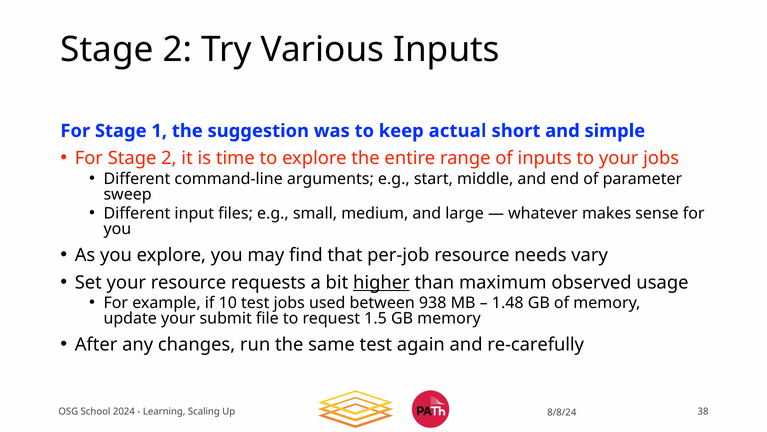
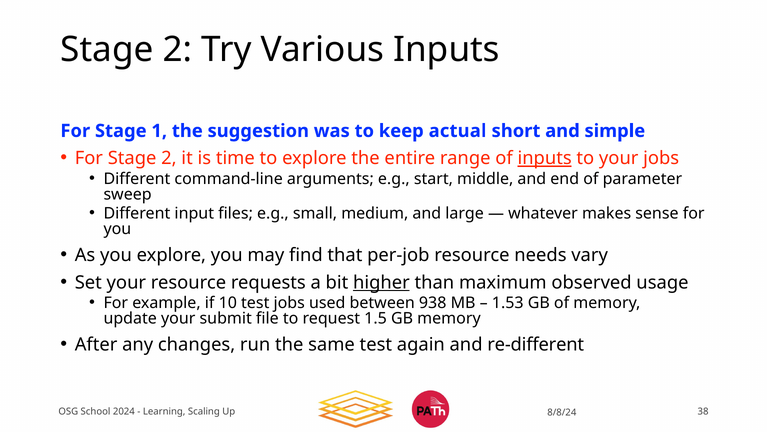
inputs underline: none -> present (545, 158)
1.48: 1.48 -> 1.53 (508, 303)
re-carefully: re-carefully -> re-different (536, 344)
